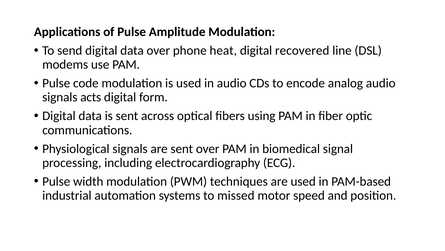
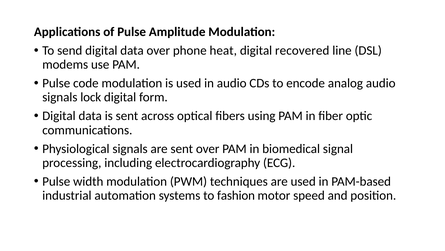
acts: acts -> lock (91, 97)
missed: missed -> fashion (236, 195)
